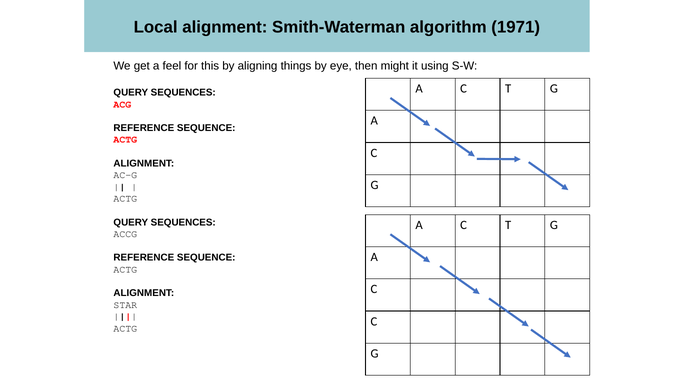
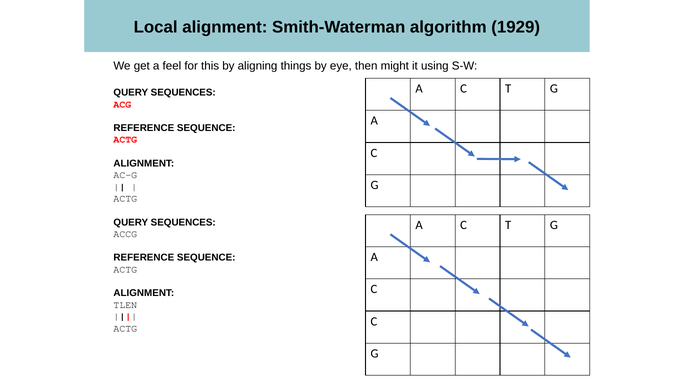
1971: 1971 -> 1929 (516, 27)
STAR: STAR -> TLEN (125, 305)
